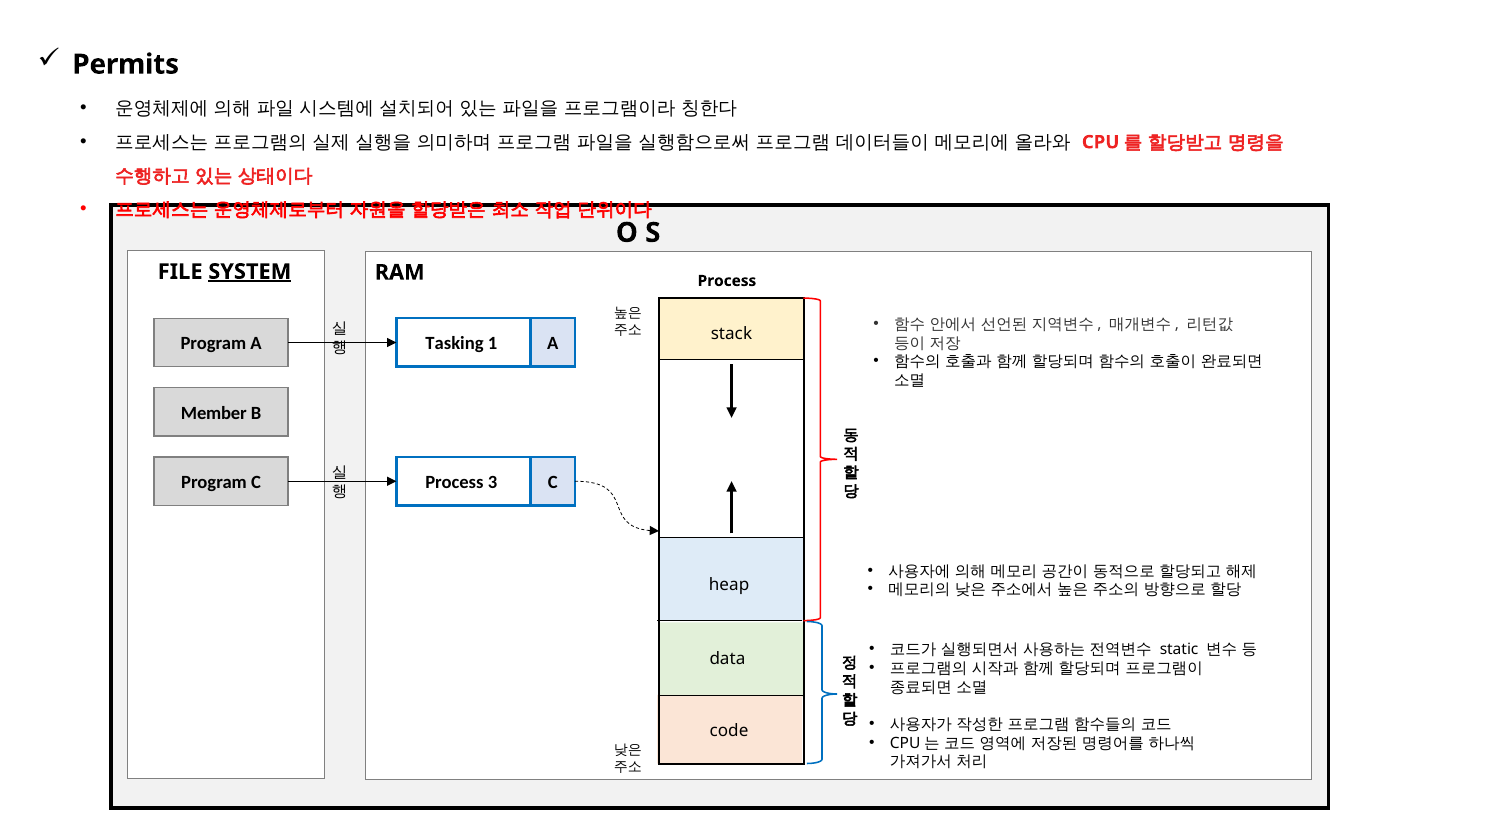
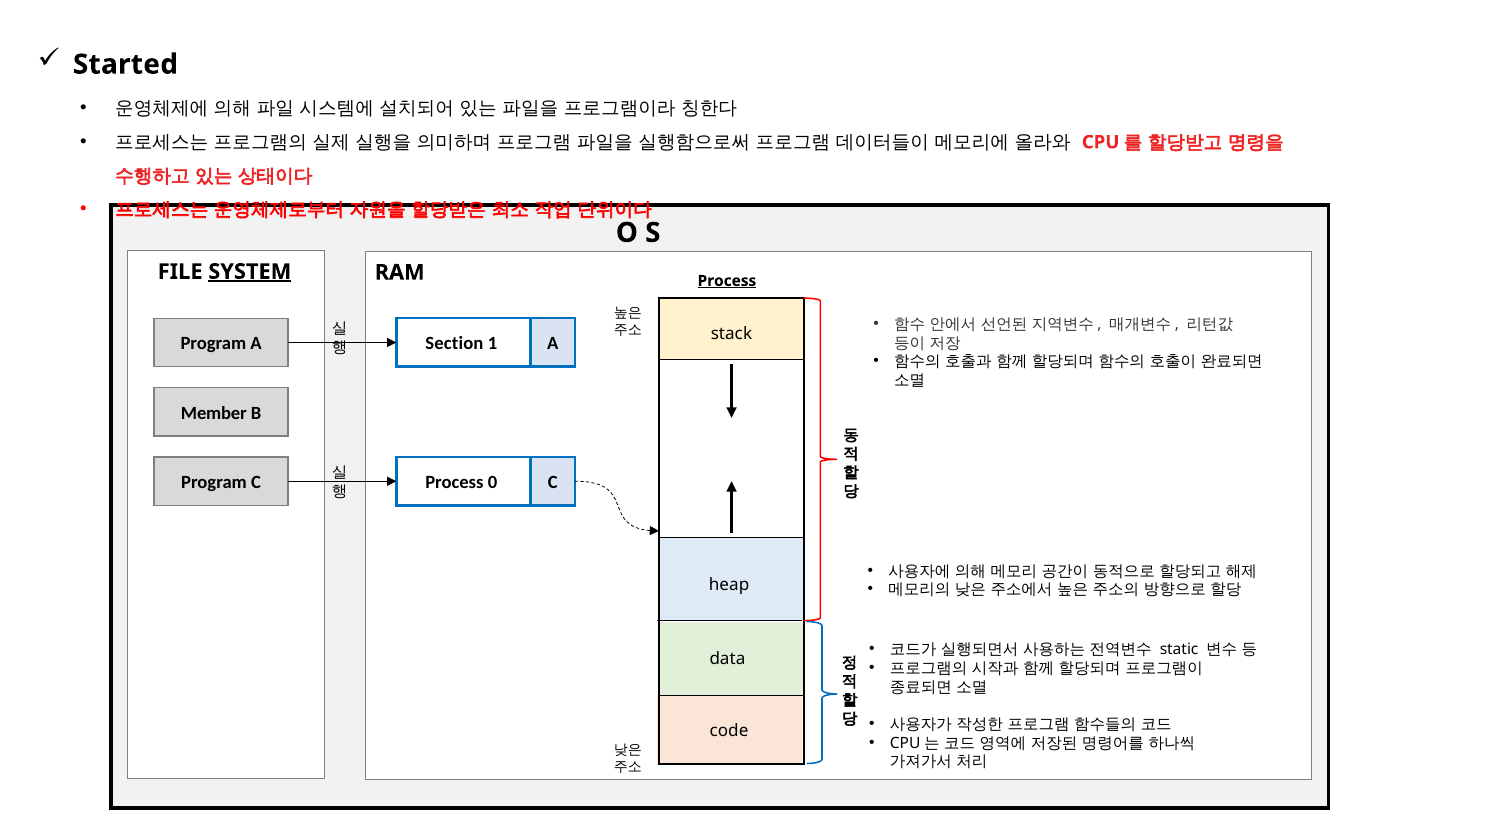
Permits: Permits -> Started (125, 64)
Process underline: none -> present (727, 281)
Tasking: Tasking -> Section (454, 344)
3: 3 -> 0 (493, 483)
